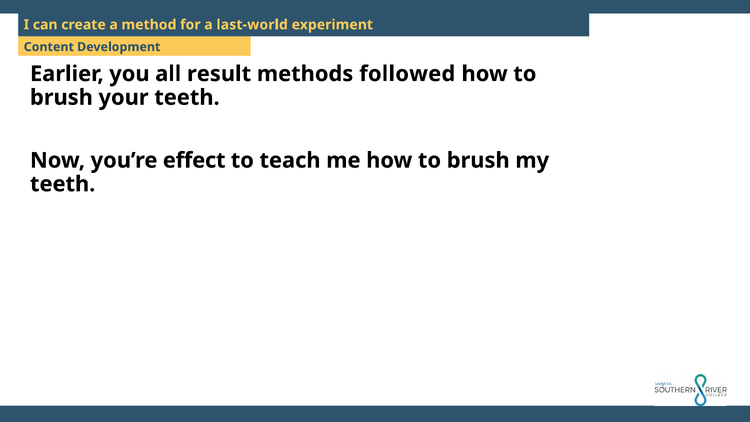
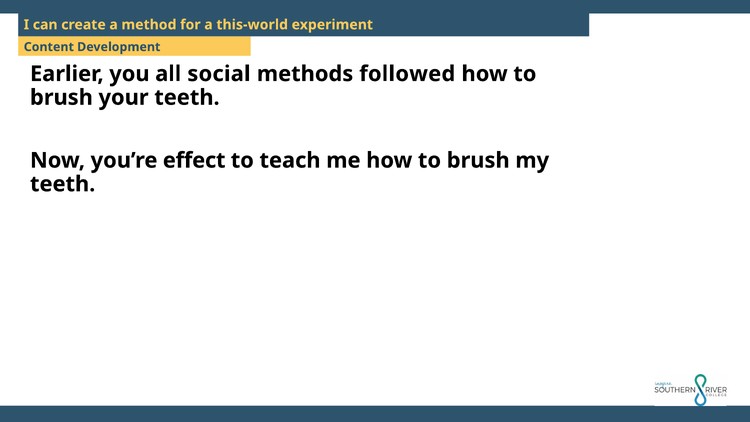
last-world: last-world -> this-world (252, 25)
result: result -> social (219, 74)
